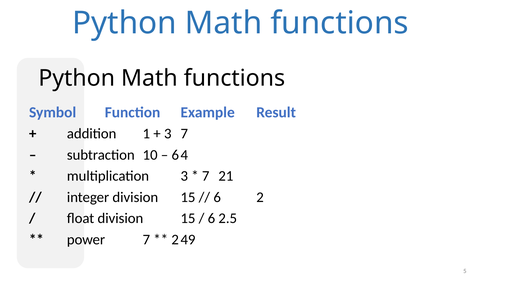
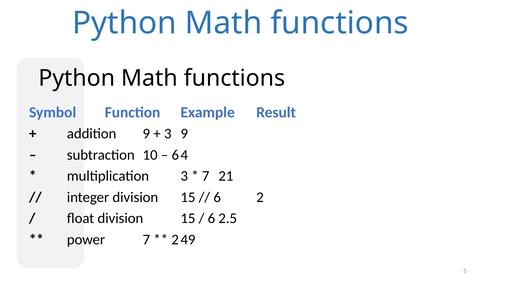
addition 1: 1 -> 9 (146, 134)
3 7: 7 -> 9 (184, 134)
